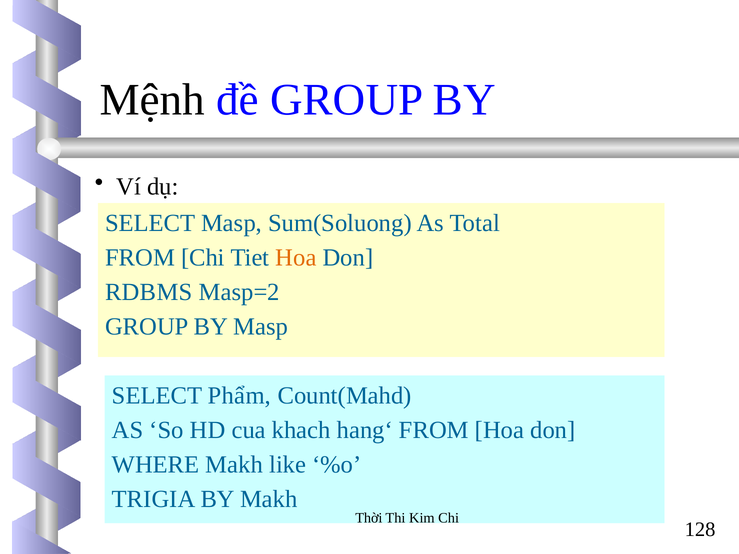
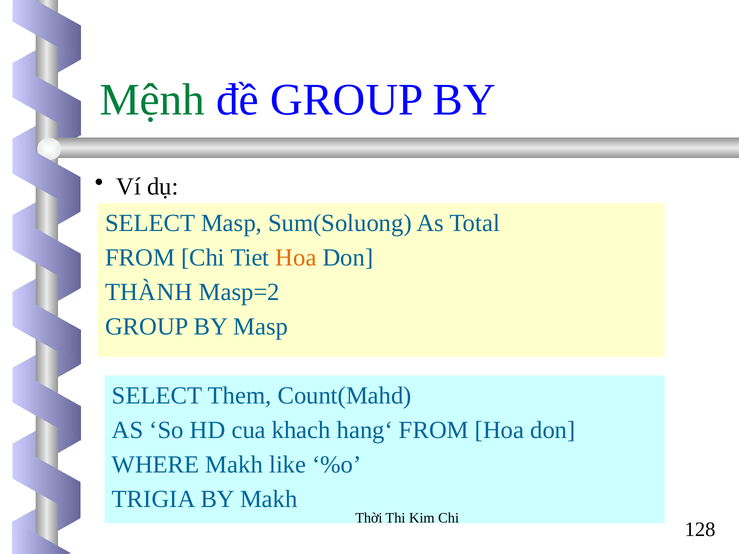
Mệnh colour: black -> green (152, 100)
RDBMS: RDBMS -> THÀNH (149, 292)
Phẩm: Phẩm -> Them (240, 396)
